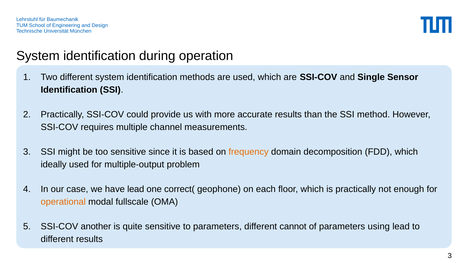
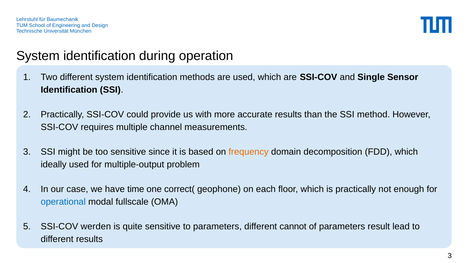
have lead: lead -> time (136, 190)
operational colour: orange -> blue (63, 202)
another: another -> werden (96, 227)
using: using -> result (379, 227)
